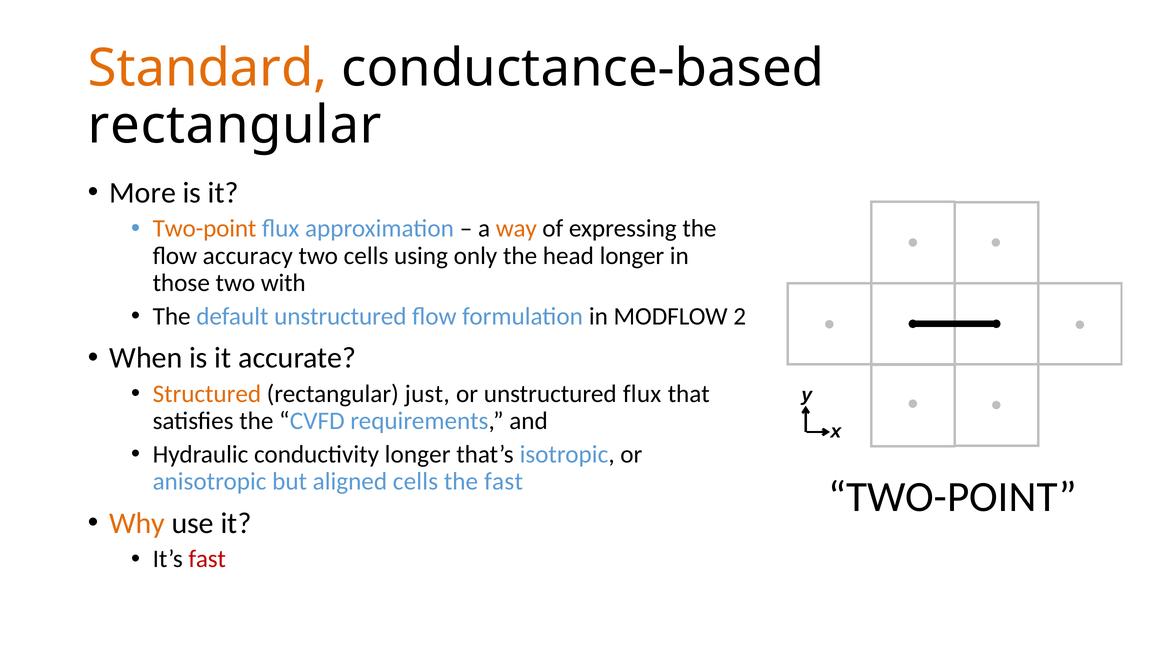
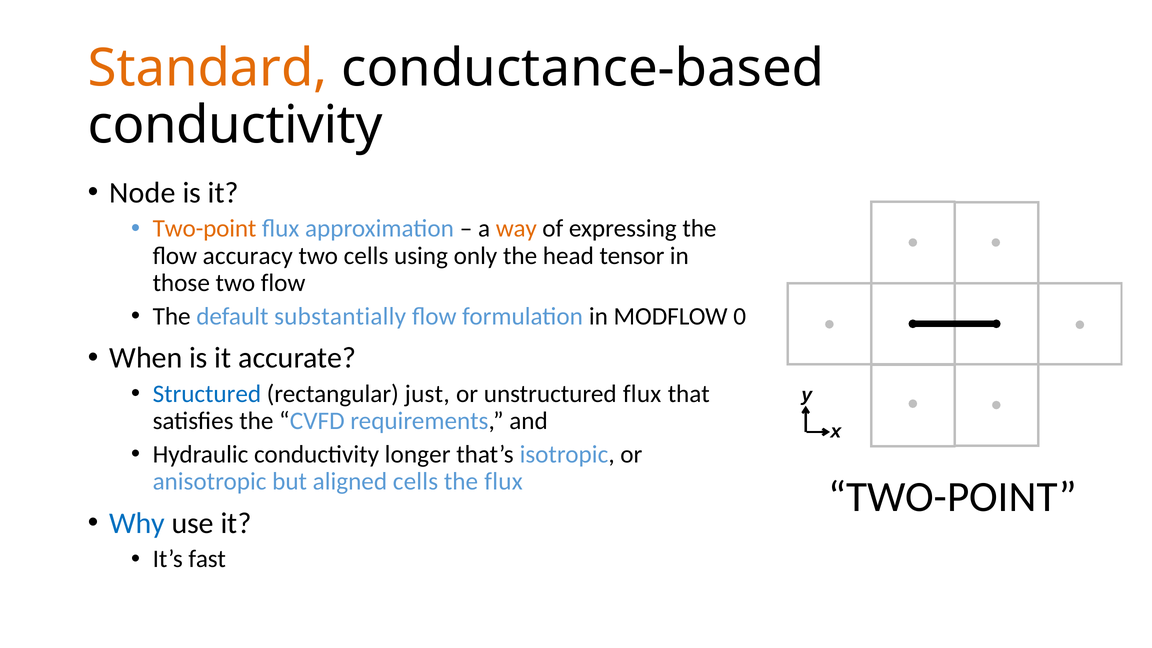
rectangular: rectangular -> conductivity (235, 125)
More: More -> Node (143, 193)
head longer: longer -> tensor (632, 256)
two with: with -> flow (283, 283)
default unstructured: unstructured -> substantially (340, 316)
2: 2 -> 0 (740, 316)
Structured colour: orange -> blue (207, 394)
the fast: fast -> flux (504, 481)
Why colour: orange -> blue (137, 523)
fast colour: red -> black (207, 559)
